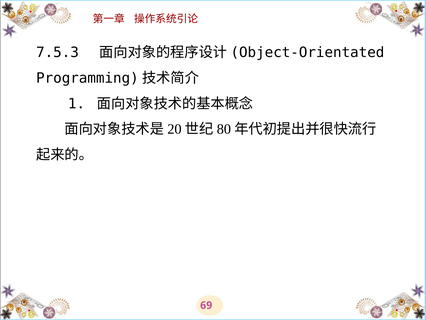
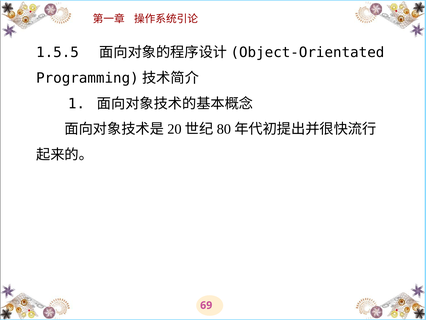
7.5.3: 7.5.3 -> 1.5.5 (57, 52)
